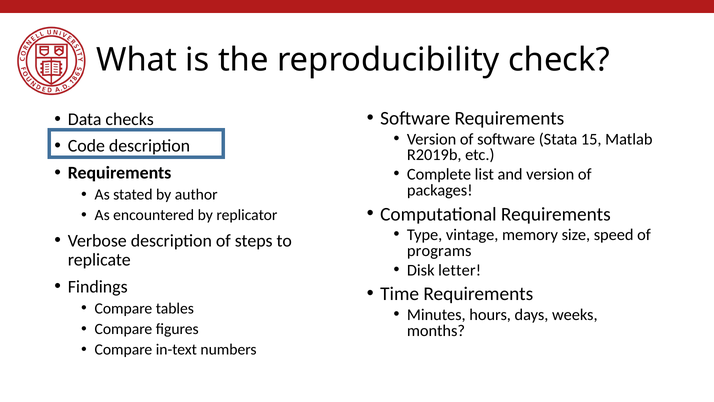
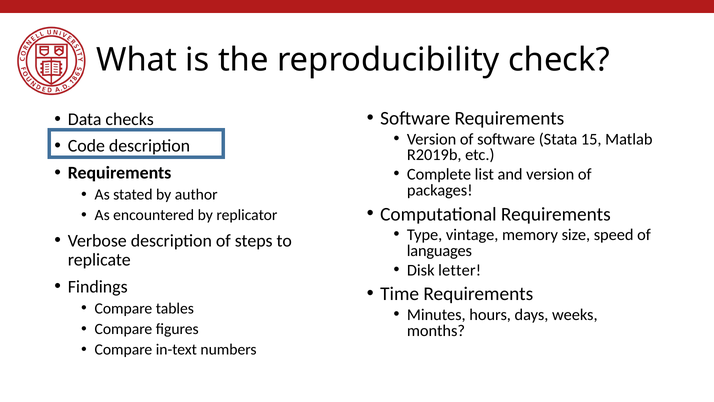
programs: programs -> languages (439, 251)
